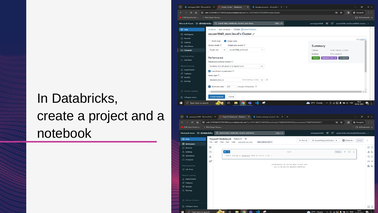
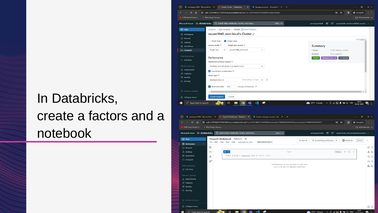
project: project -> factors (108, 116)
